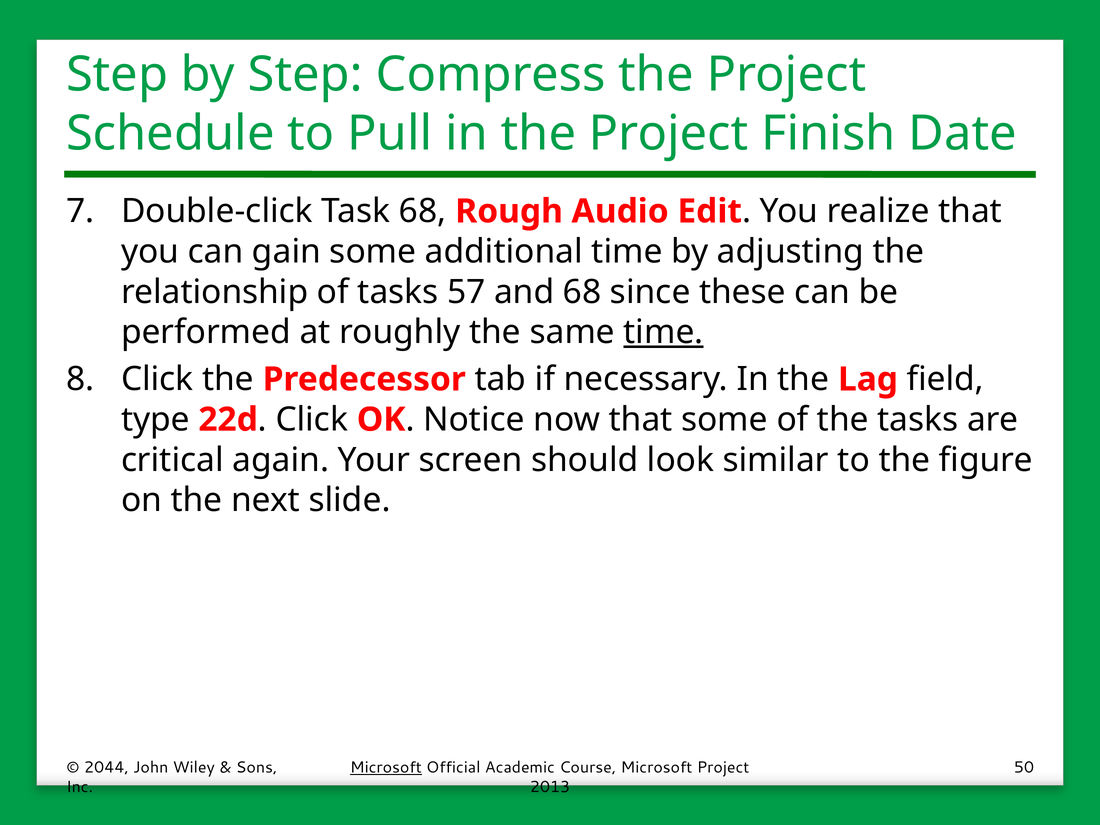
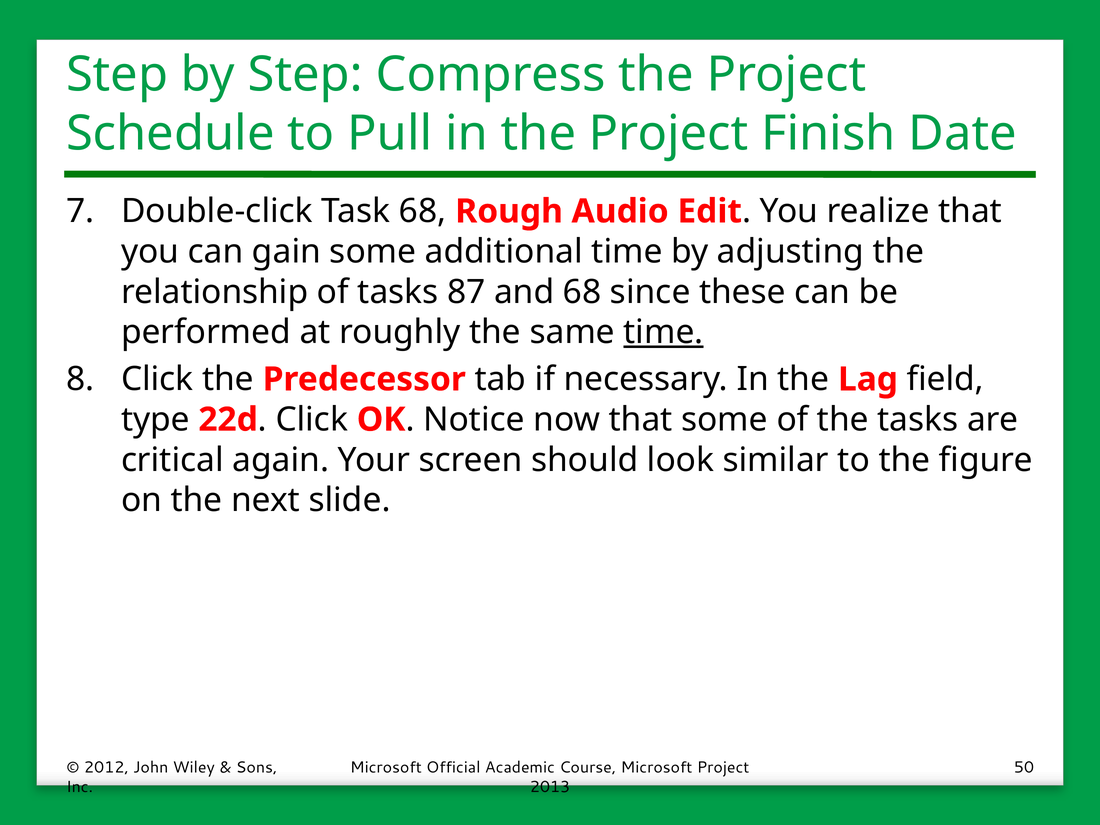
57: 57 -> 87 (466, 292)
2044: 2044 -> 2012 (106, 768)
Microsoft underline: present -> none (386, 768)
